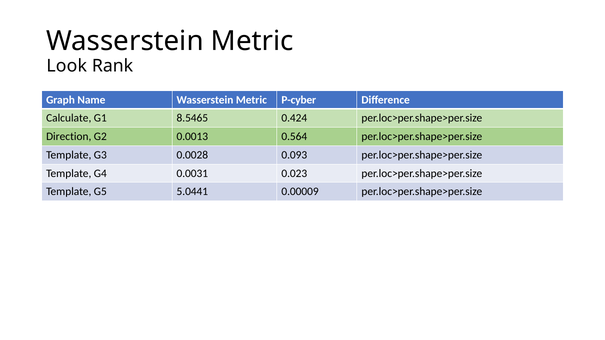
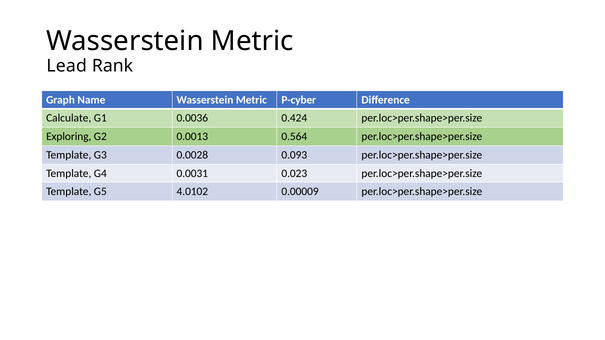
Look: Look -> Lead (67, 66)
8.5465: 8.5465 -> 0.0036 (192, 118)
Direction: Direction -> Exploring (69, 137)
5.0441: 5.0441 -> 4.0102 (192, 192)
